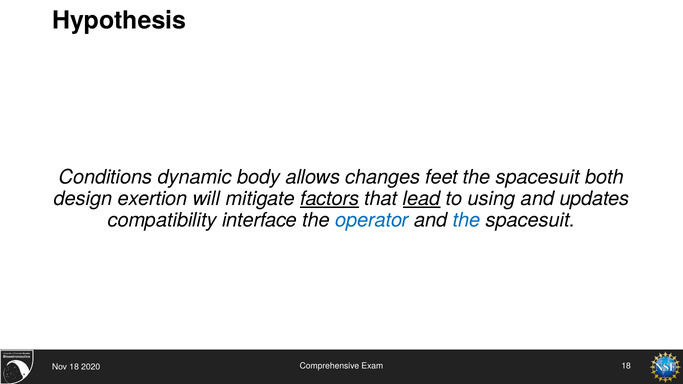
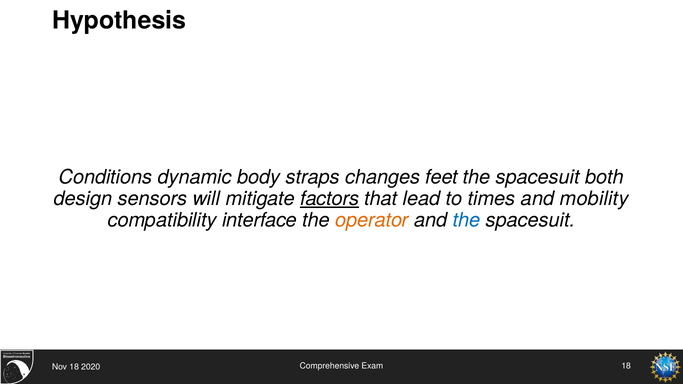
allows: allows -> straps (313, 177)
exertion: exertion -> sensors (152, 199)
lead underline: present -> none (422, 199)
using: using -> times (492, 199)
updates: updates -> mobility (594, 199)
operator colour: blue -> orange (372, 220)
